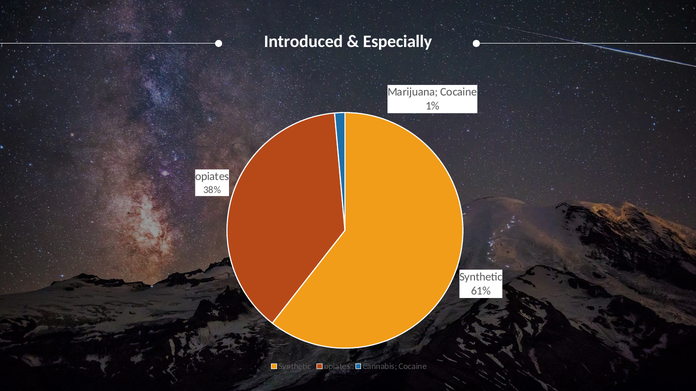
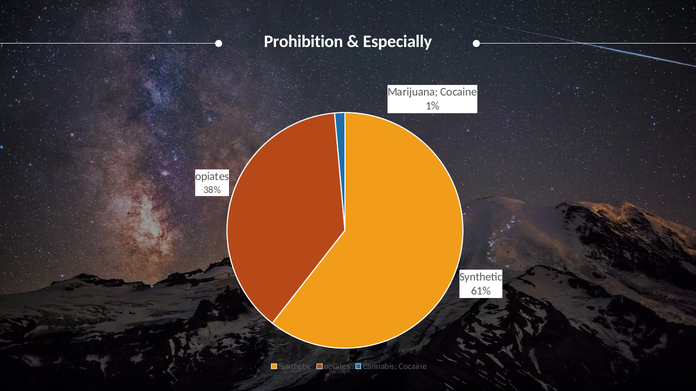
Introduced: Introduced -> Prohibition (304, 42)
